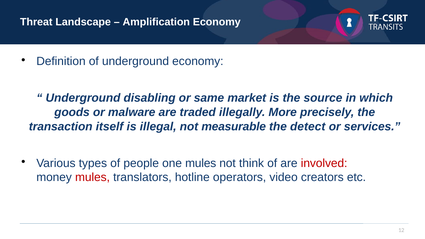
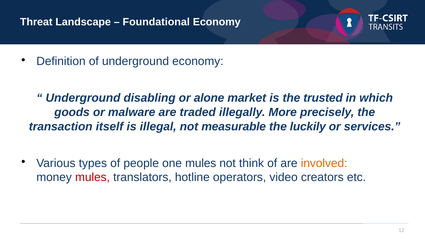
Amplification: Amplification -> Foundational (156, 22)
same: same -> alone (209, 98)
source: source -> trusted (323, 98)
detect: detect -> luckily (308, 126)
involved colour: red -> orange (324, 163)
